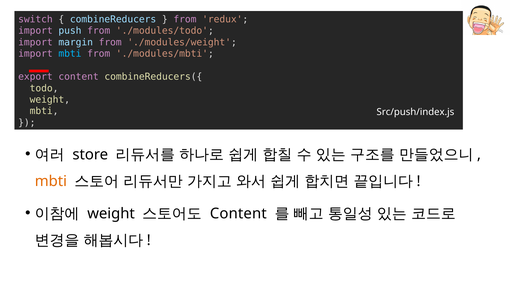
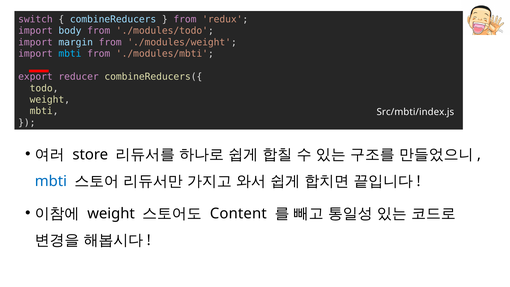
push: push -> body (70, 31)
export content: content -> reducer (79, 77)
Src/push/index.js: Src/push/index.js -> Src/mbti/index.js (415, 112)
mbti colour: orange -> blue (51, 181)
